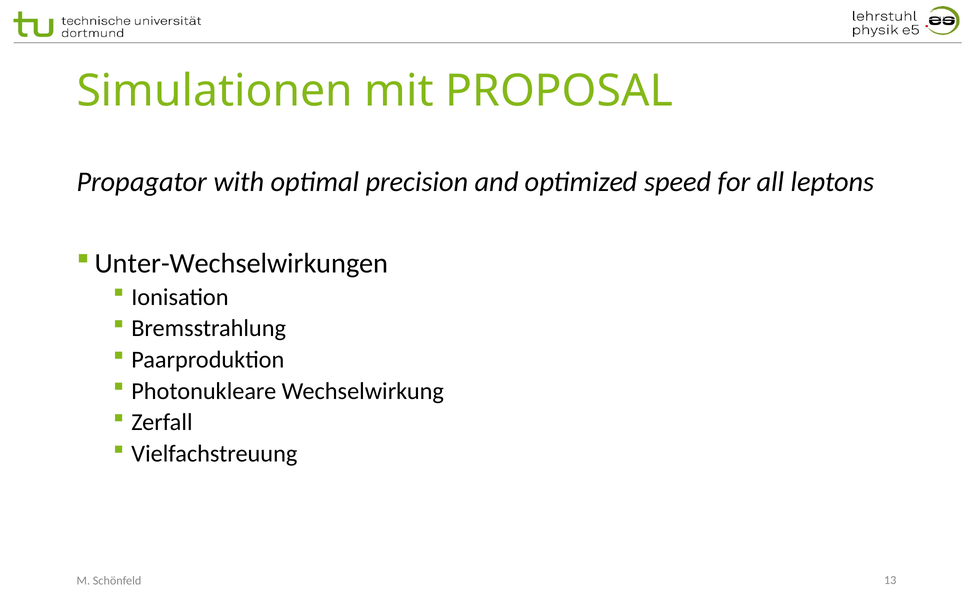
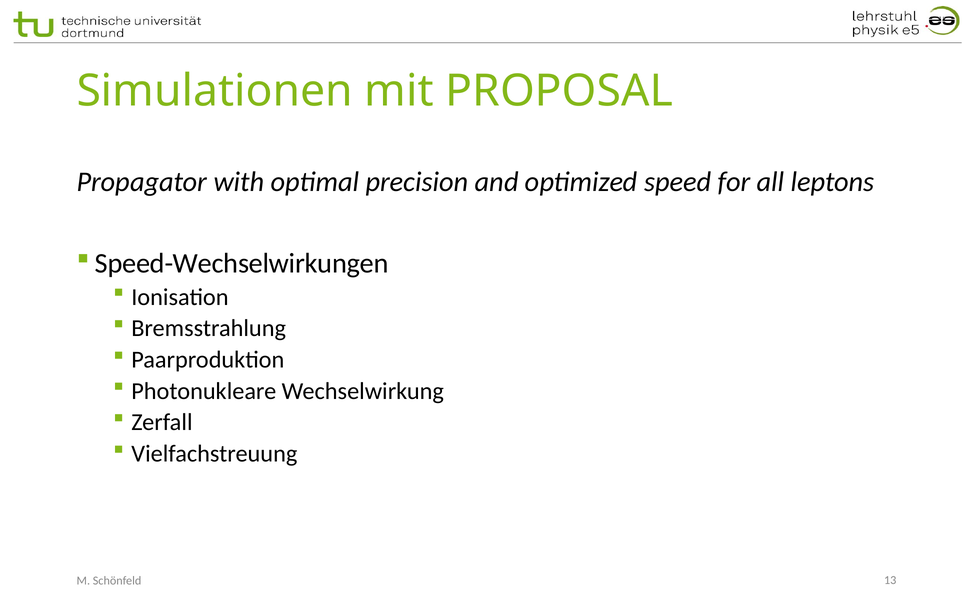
Unter-Wechselwirkungen: Unter-Wechselwirkungen -> Speed-Wechselwirkungen (242, 263)
